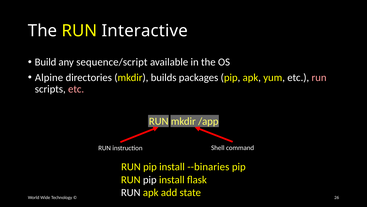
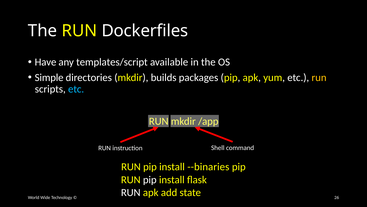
Interactive: Interactive -> Dockerfiles (145, 31)
Build: Build -> Have (46, 62)
sequence/script: sequence/script -> templates/script (112, 62)
Alpine: Alpine -> Simple (49, 77)
run colour: pink -> yellow (319, 77)
etc colour: pink -> light blue (76, 89)
